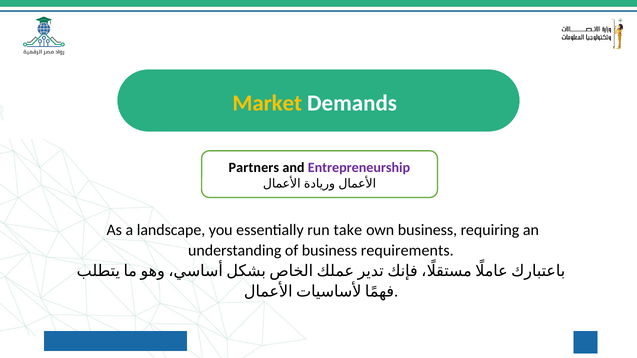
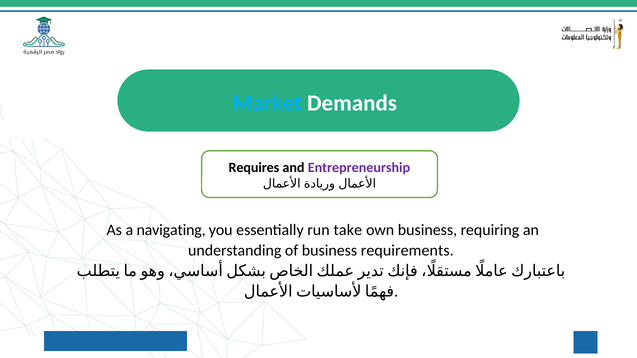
Market colour: yellow -> light blue (267, 103)
Partners: Partners -> Requires (254, 168)
landscape: landscape -> navigating (171, 230)
